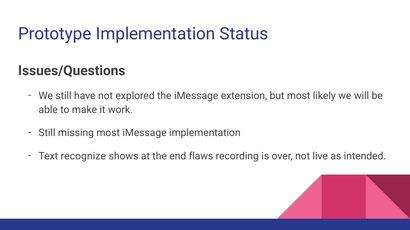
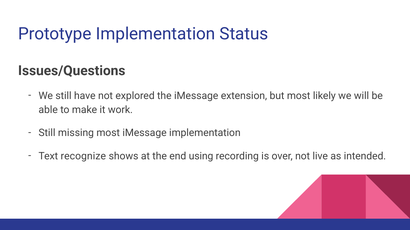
flaws: flaws -> using (201, 157)
